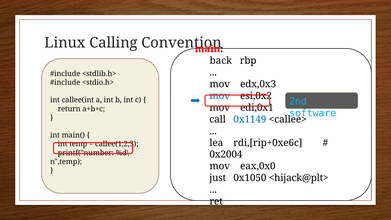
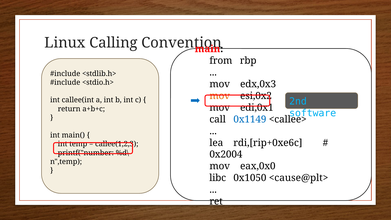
back: back -> from (221, 61)
mov colour: blue -> orange (220, 96)
just: just -> libc (218, 178)
<hijack@plt>: <hijack@plt> -> <cause@plt> (299, 178)
